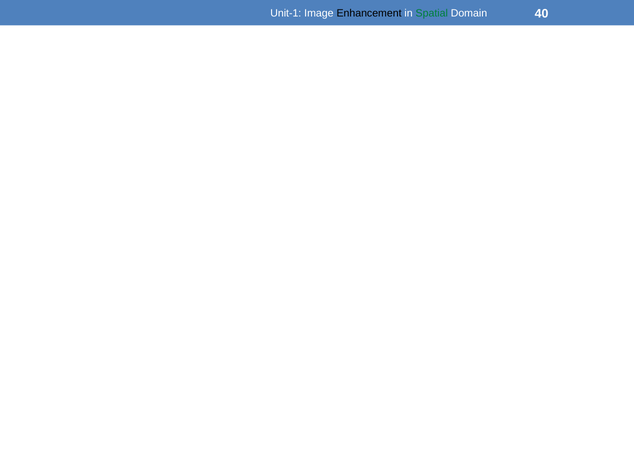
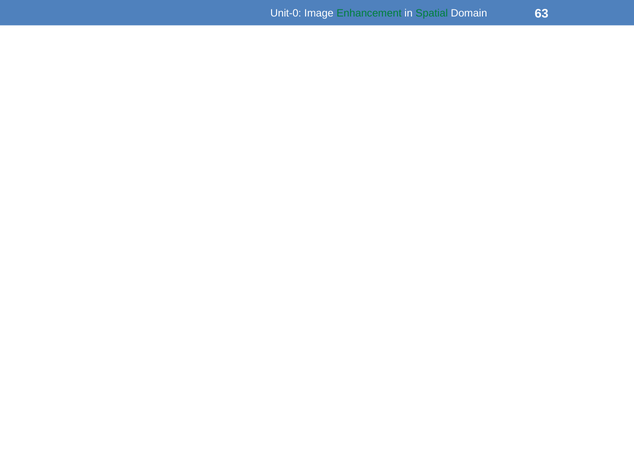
Unit-1: Unit-1 -> Unit-0 (286, 13)
Enhancement colour: black -> green (369, 13)
40: 40 -> 63 (542, 14)
